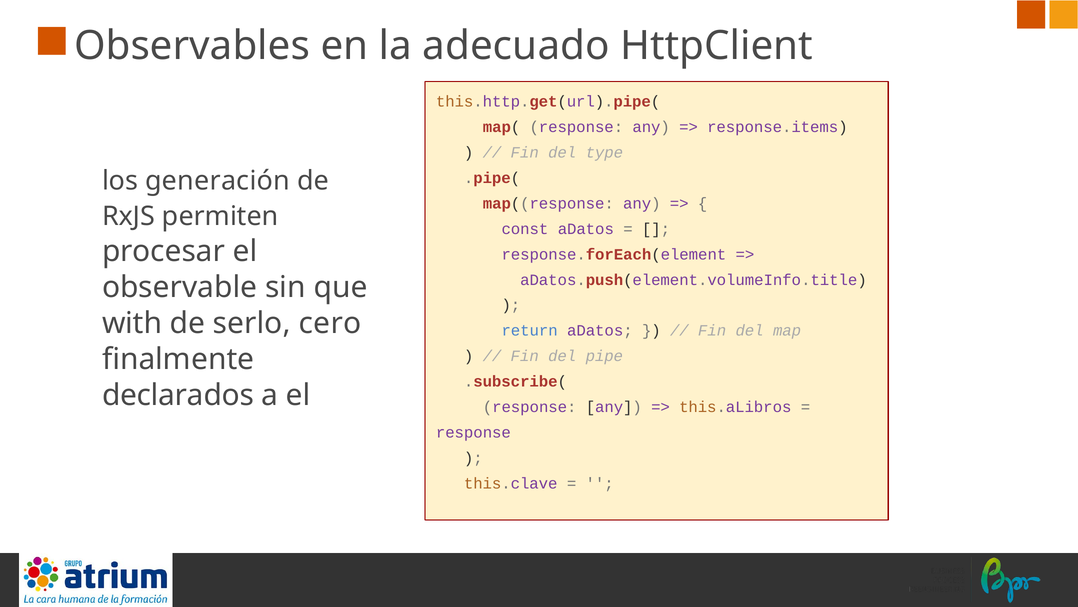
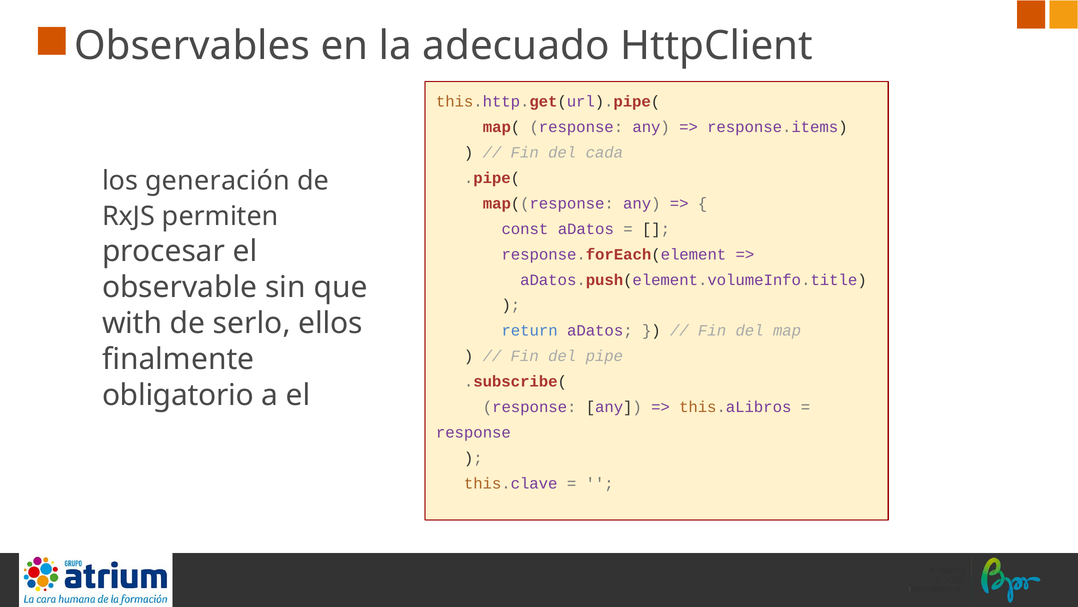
type: type -> cada (604, 152)
cero: cero -> ellos (330, 323)
declarados: declarados -> obligatorio (178, 395)
